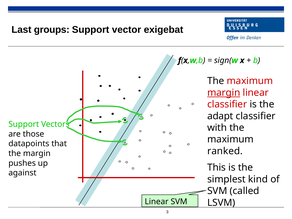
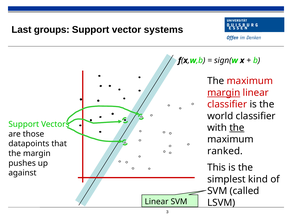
exigebat: exigebat -> systems (164, 30)
adapt: adapt -> world (220, 116)
the underline: none -> present (237, 128)
